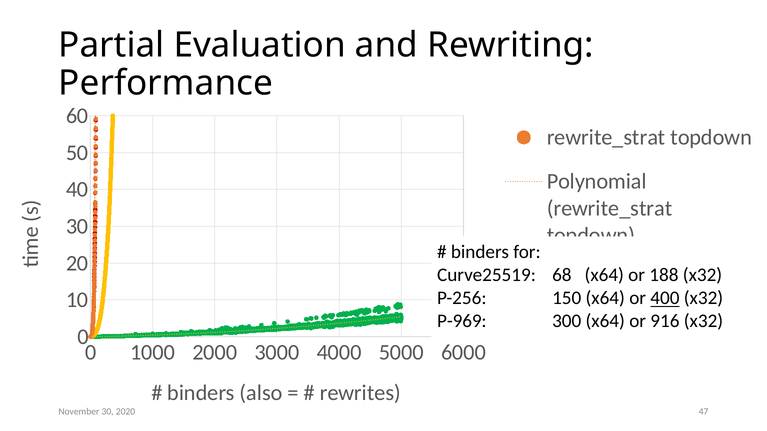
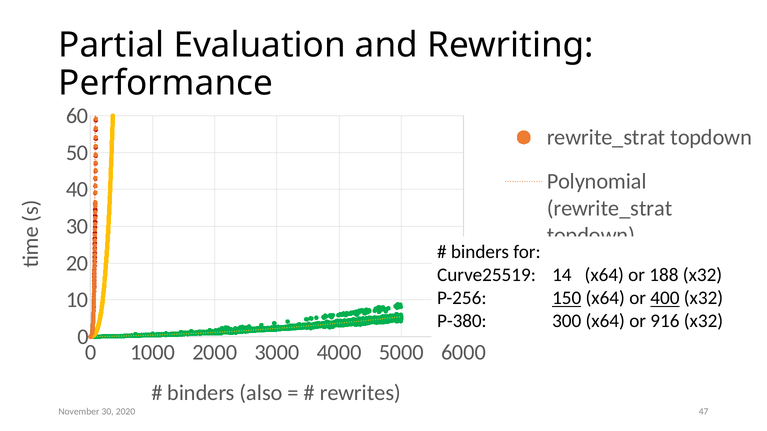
68: 68 -> 14 (562, 275)
150 underline: none -> present (567, 298)
P-969: P-969 -> P-380 (462, 321)
